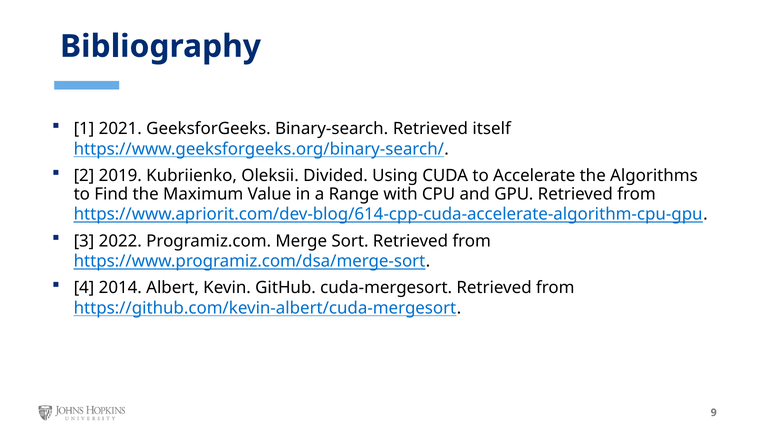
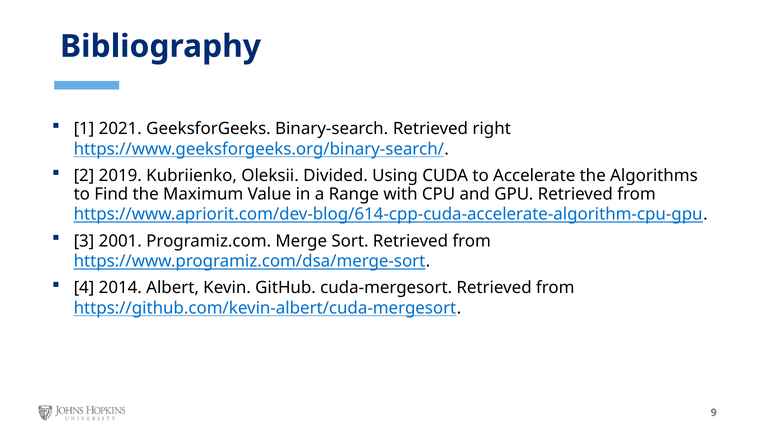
itself: itself -> right (492, 129)
2022: 2022 -> 2001 (120, 241)
